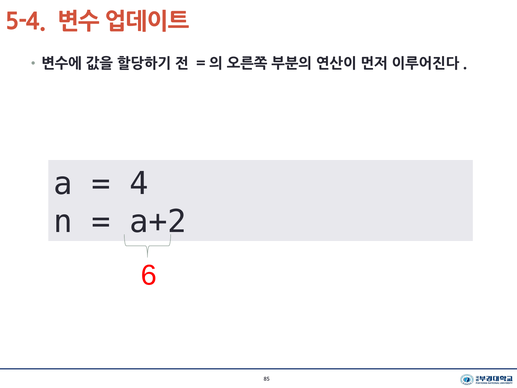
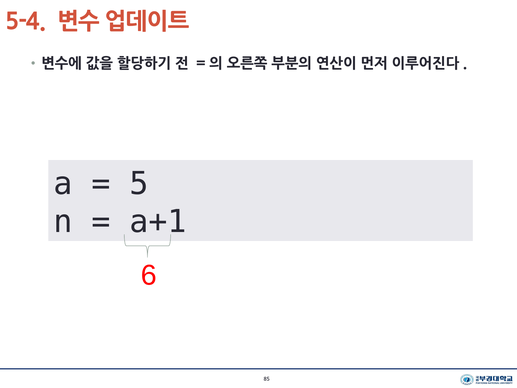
4: 4 -> 5 (139, 184)
a+2: a+2 -> a+1 (158, 222)
